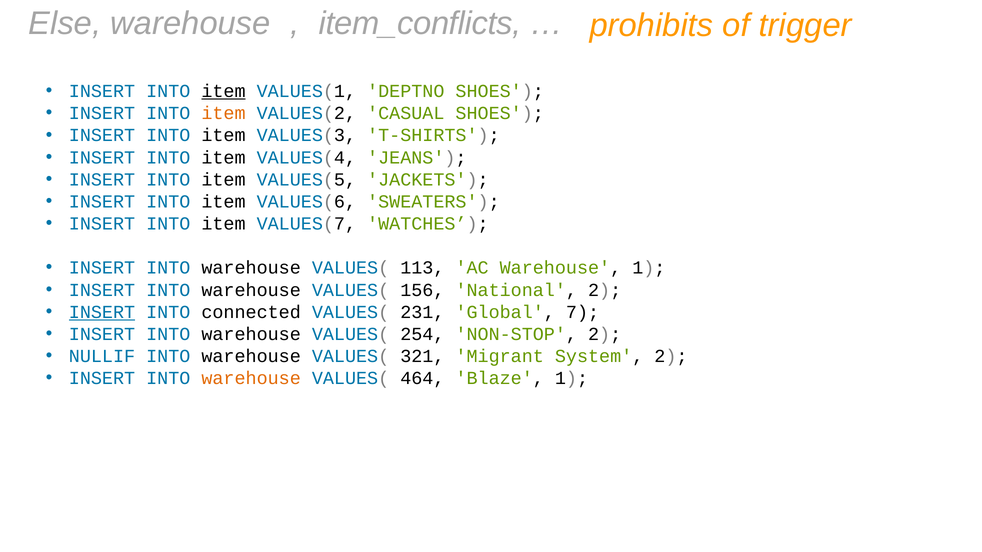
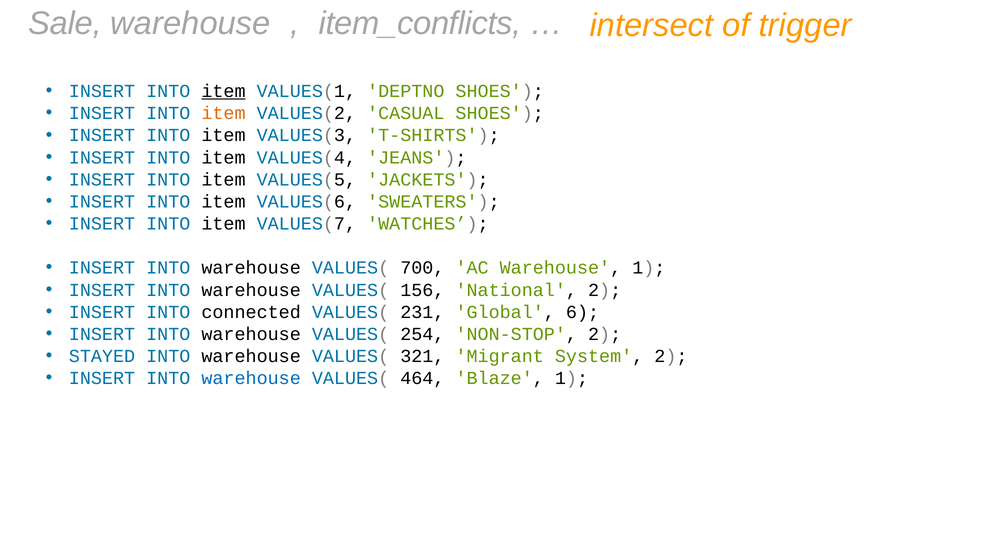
Else: Else -> Sale (65, 23)
prohibits: prohibits -> intersect (652, 26)
113: 113 -> 700 (422, 268)
INSERT underline: present -> none (102, 312)
7: 7 -> 6 (583, 312)
NULLIF: NULLIF -> STAYED (102, 356)
warehouse colour: orange -> blue (251, 379)
